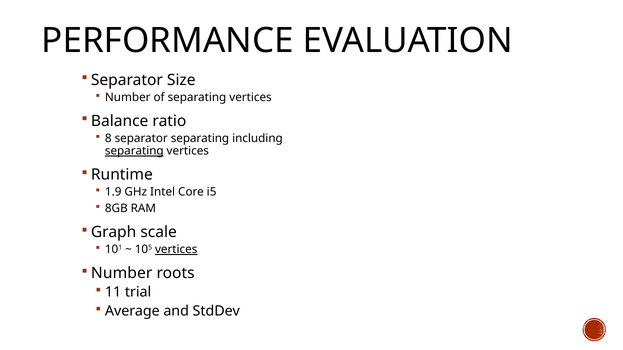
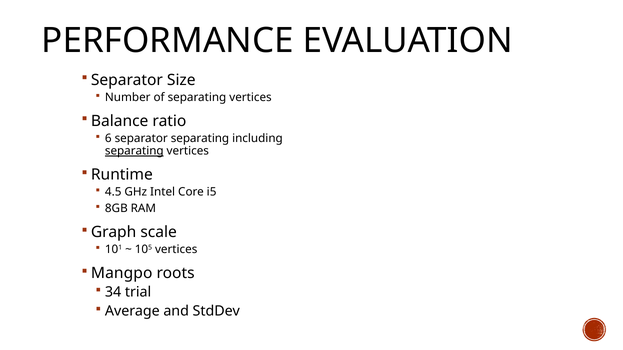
8: 8 -> 6 (108, 139)
1.9: 1.9 -> 4.5 (113, 192)
vertices underline: present -> none (176, 250)
Number: Number -> Mangpo (122, 274)
11: 11 -> 34 (113, 292)
